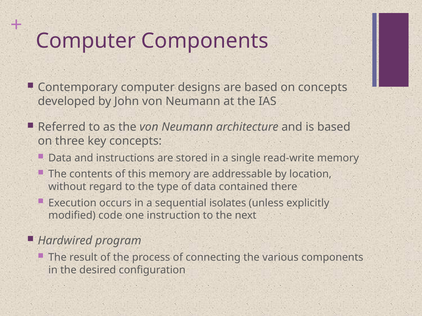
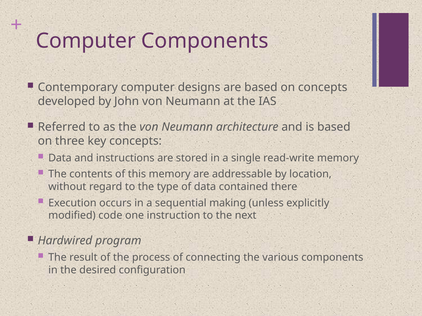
isolates: isolates -> making (228, 203)
